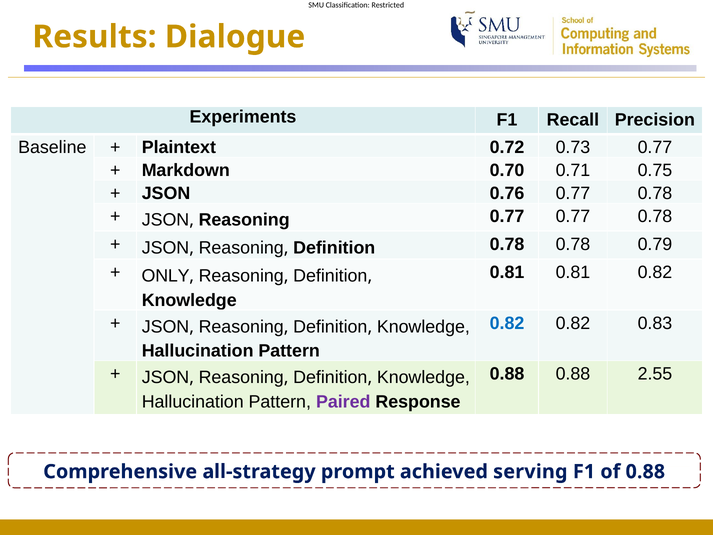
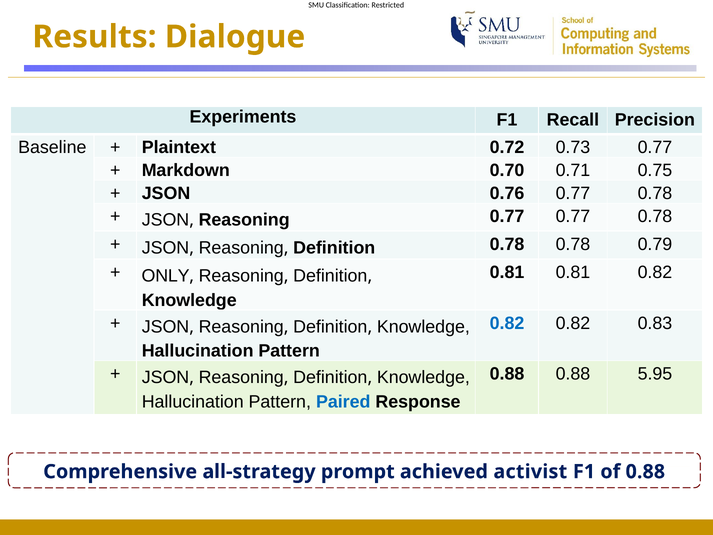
2.55: 2.55 -> 5.95 (655, 374)
Paired colour: purple -> blue (343, 402)
serving: serving -> activist (530, 471)
